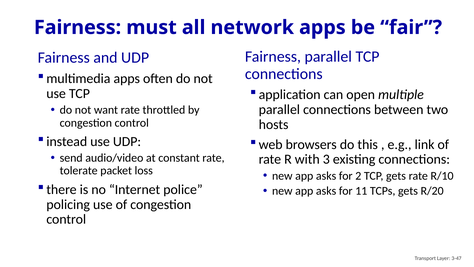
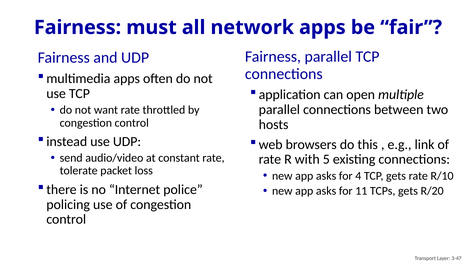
3: 3 -> 5 (326, 159)
2: 2 -> 4 (358, 176)
